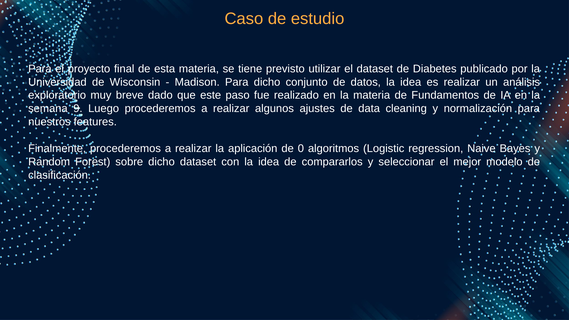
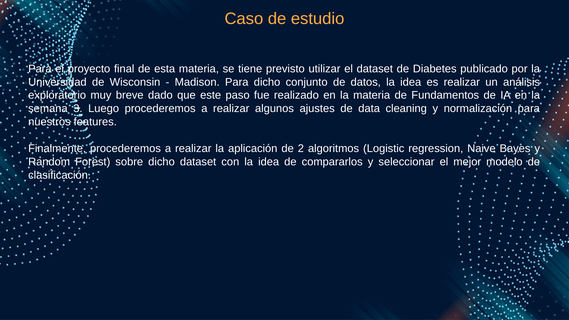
9: 9 -> 3 (78, 109)
0: 0 -> 2 (301, 148)
